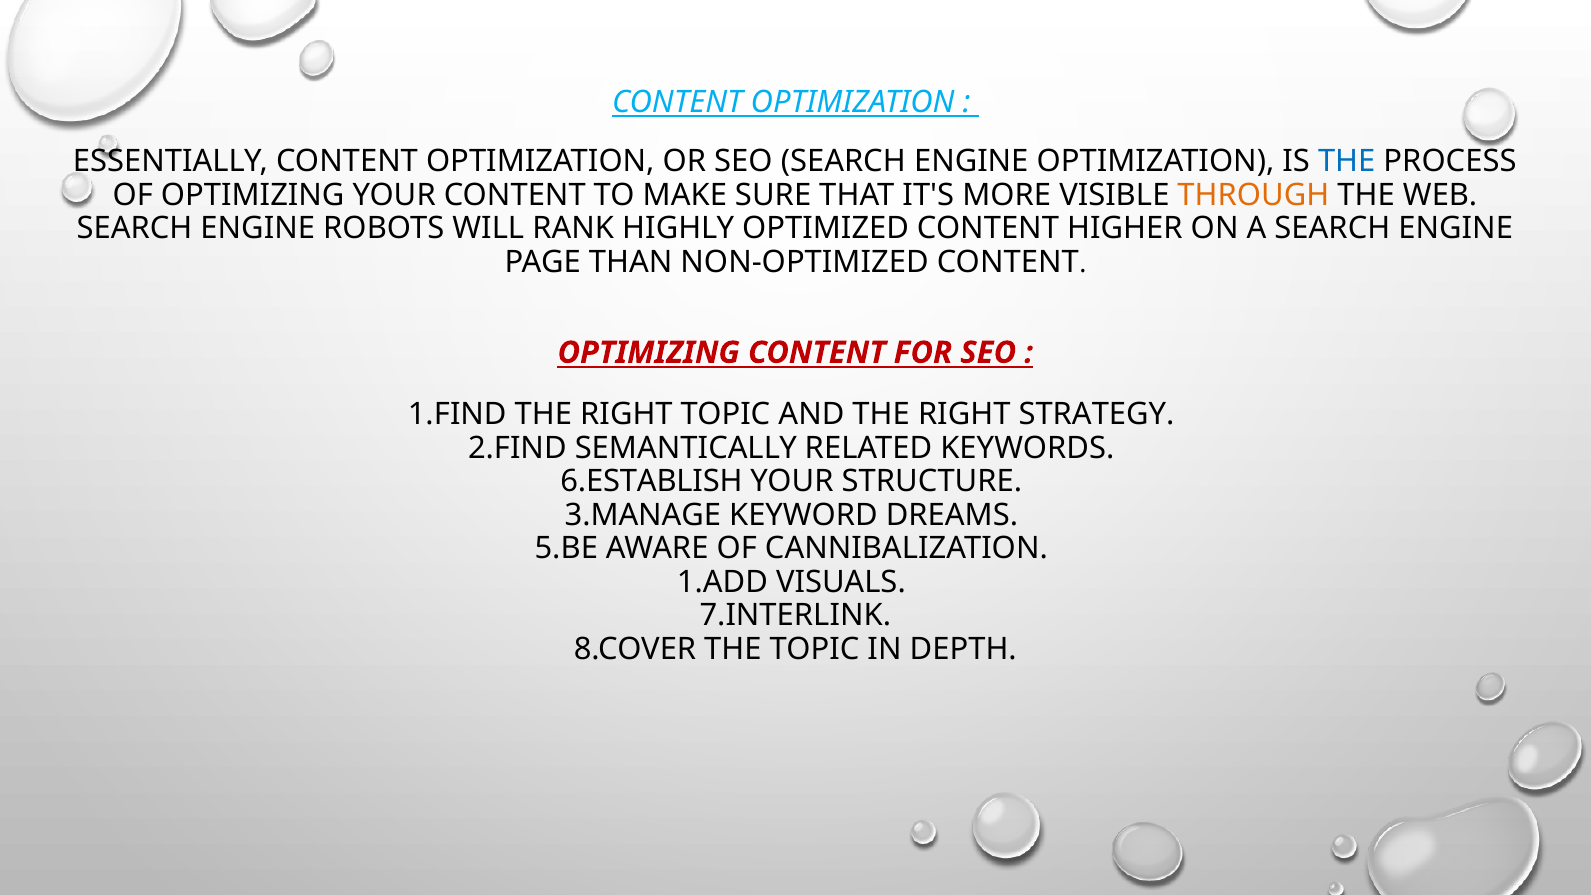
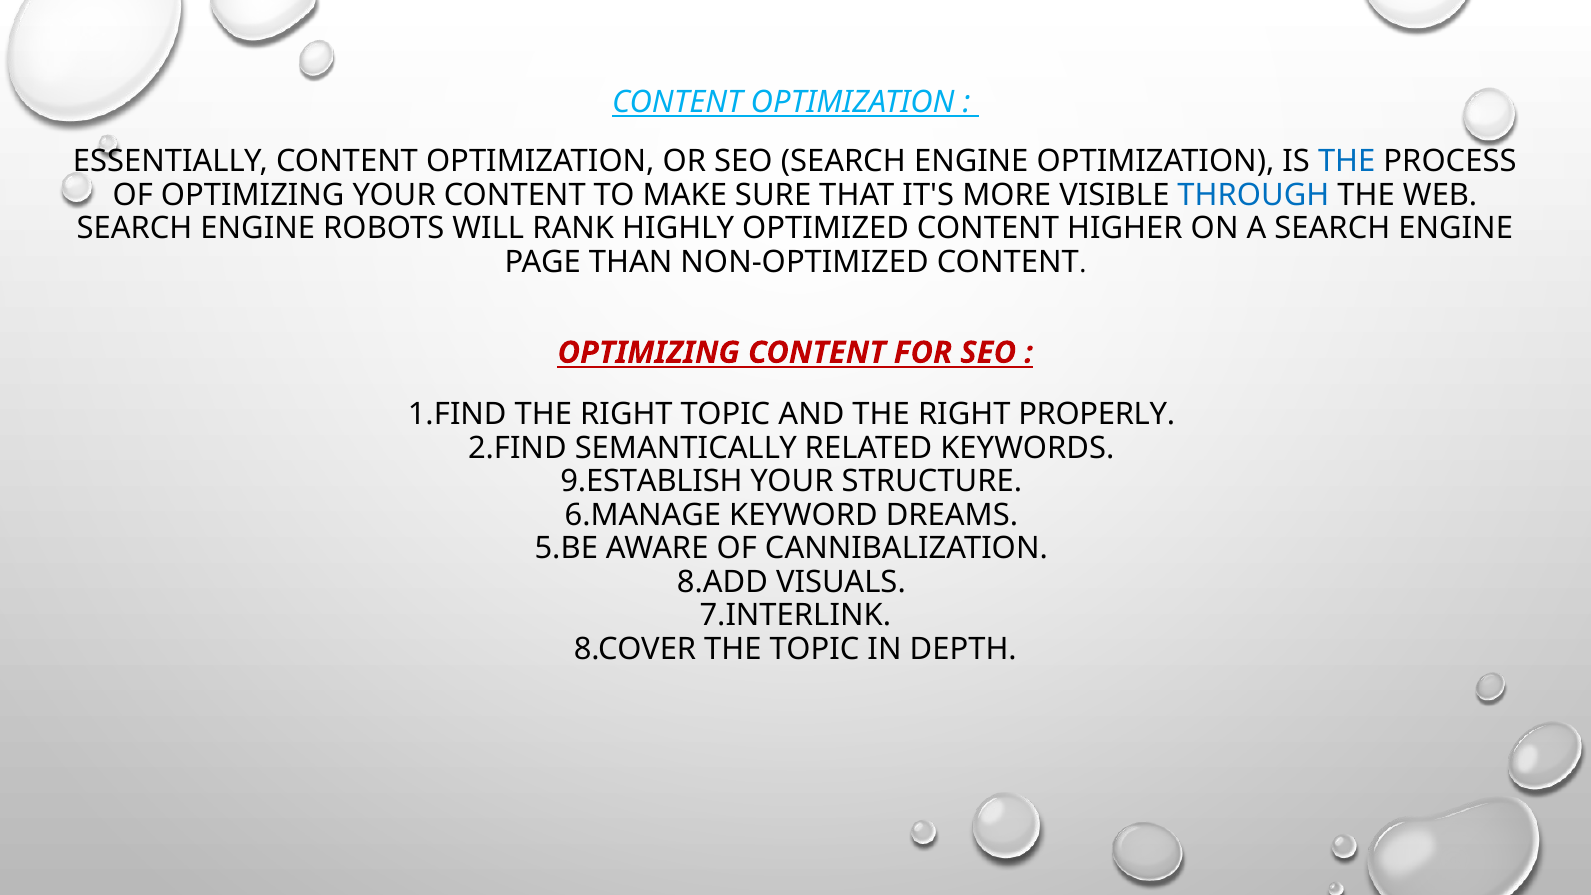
THROUGH colour: orange -> blue (1253, 195)
STRATEGY: STRATEGY -> PROPERLY (1097, 415)
6.ESTABLISH: 6.ESTABLISH -> 9.ESTABLISH (651, 482)
3.MANAGE: 3.MANAGE -> 6.MANAGE (643, 515)
1.ADD: 1.ADD -> 8.ADD (722, 582)
